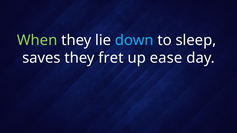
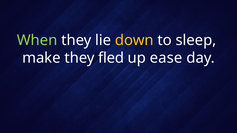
down colour: light blue -> yellow (134, 40)
saves: saves -> make (41, 58)
fret: fret -> fled (111, 58)
